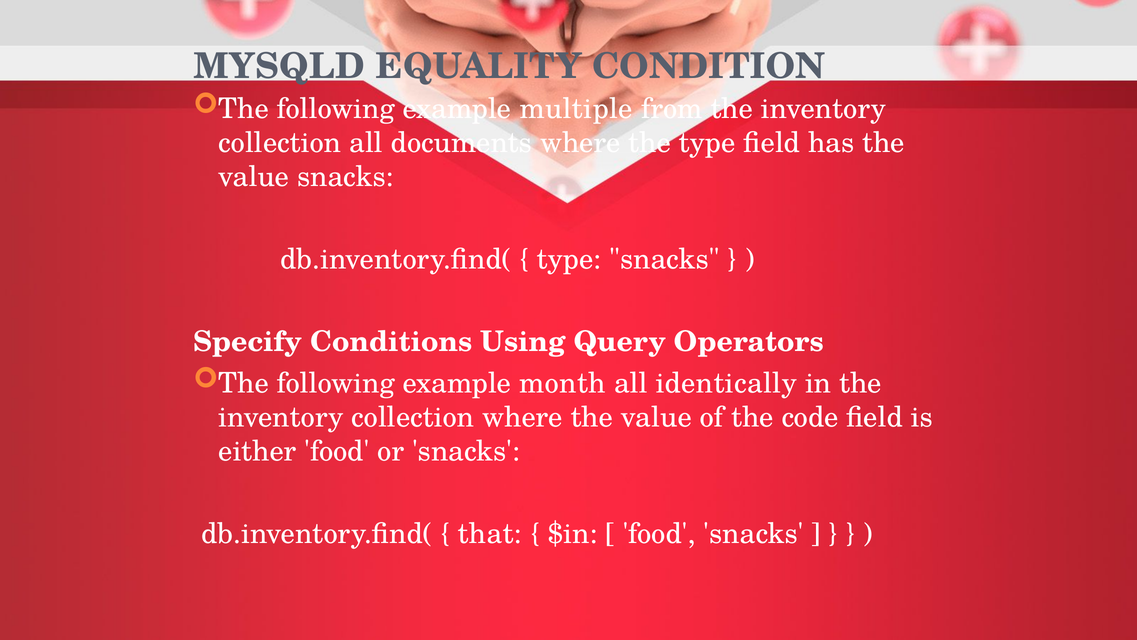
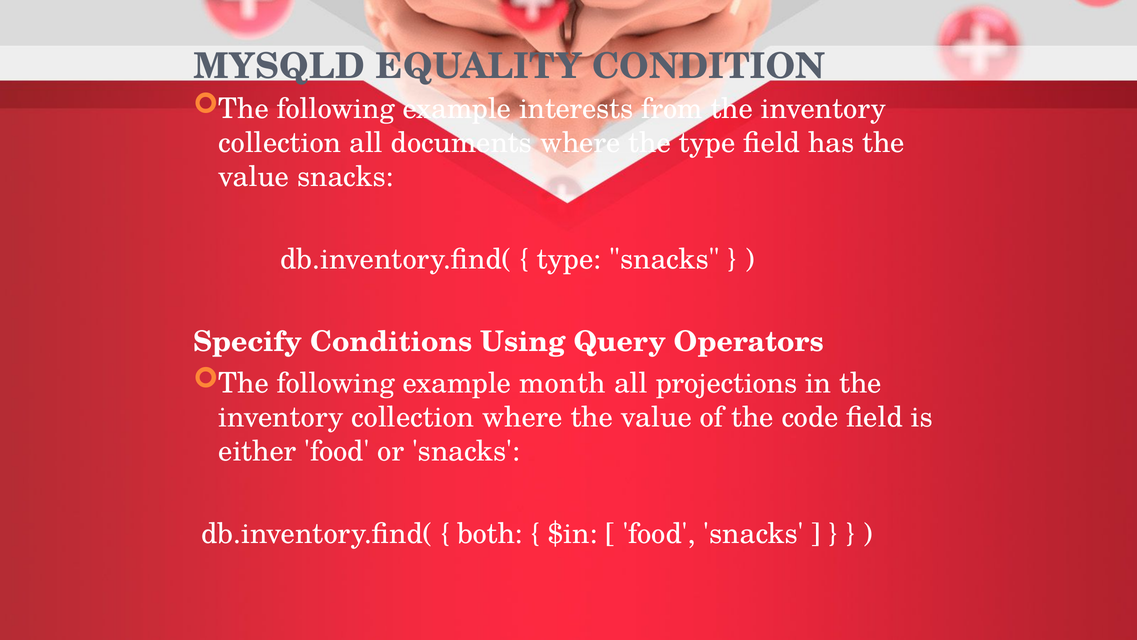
multiple: multiple -> interests (576, 109)
identically: identically -> projections (727, 383)
that: that -> both (490, 534)
